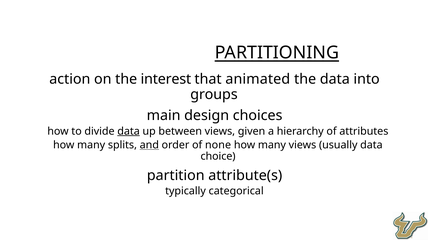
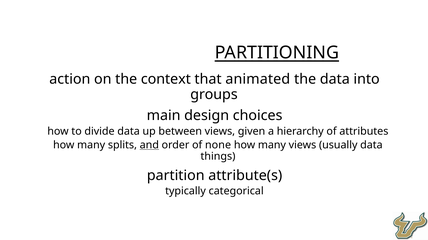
interest: interest -> context (166, 79)
data underline: present -> none (129, 132)
choice: choice -> things (218, 157)
